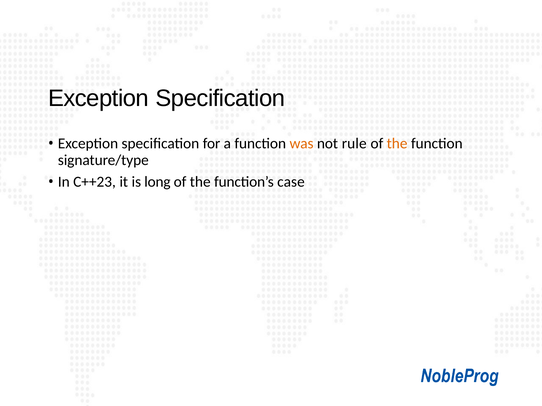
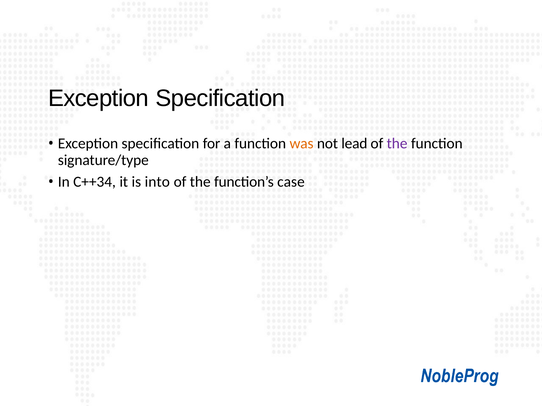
rule: rule -> lead (354, 144)
the colour: orange -> purple (397, 144)
C++23: C++23 -> C++34 (95, 182)
long: long -> into (157, 182)
